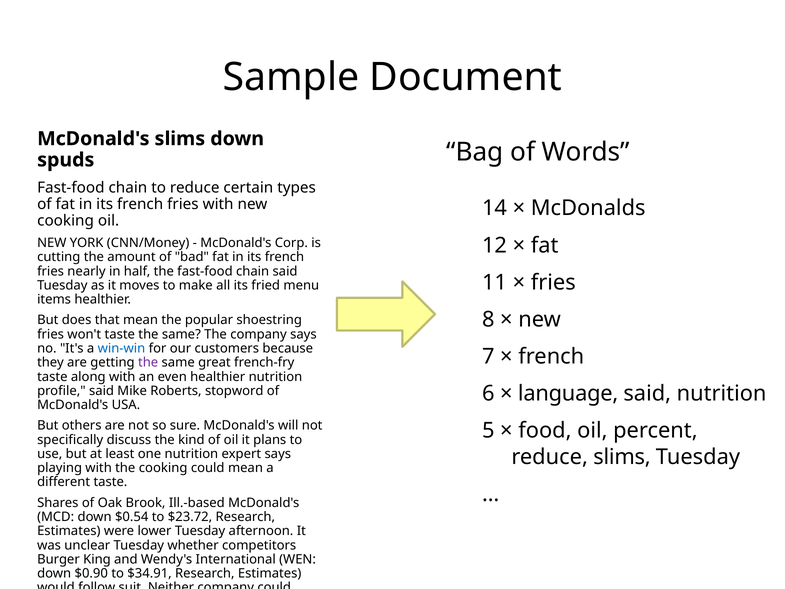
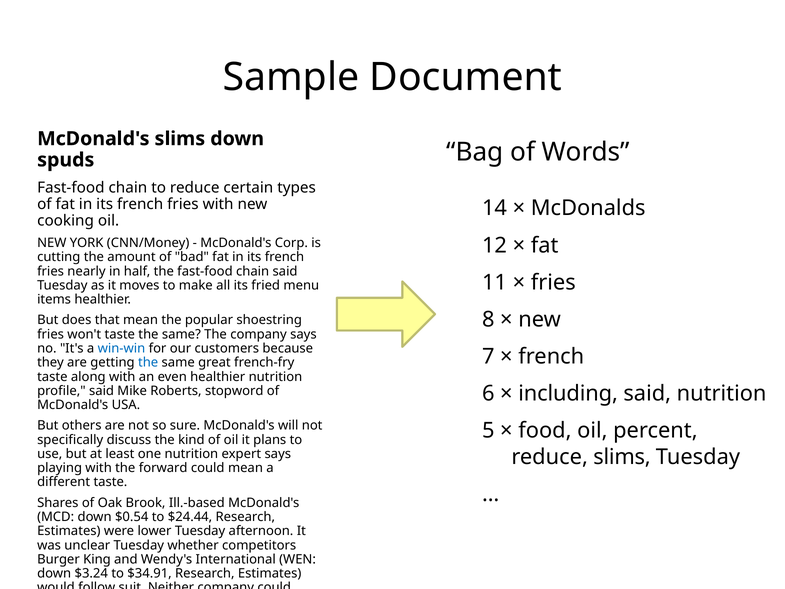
the colour: purple -> blue (148, 362)
language: language -> including (568, 393)
the cooking: cooking -> forward (163, 468)
$23.72: $23.72 -> $24.44 (190, 517)
$0.90: $0.90 -> $3.24 (91, 573)
